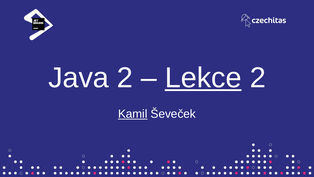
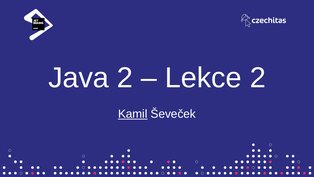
Lekce underline: present -> none (203, 78)
